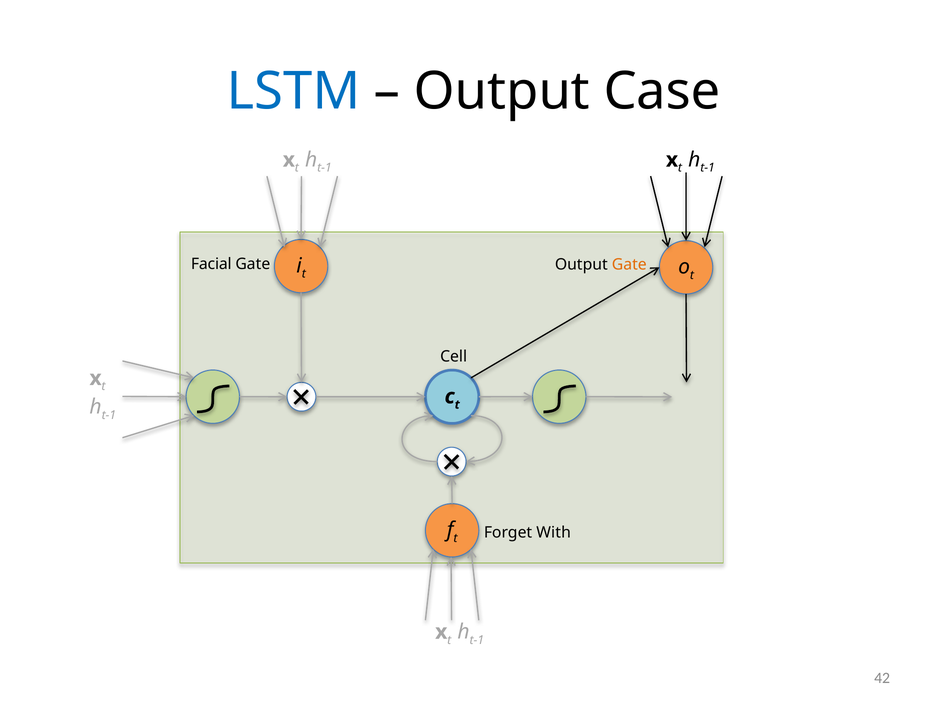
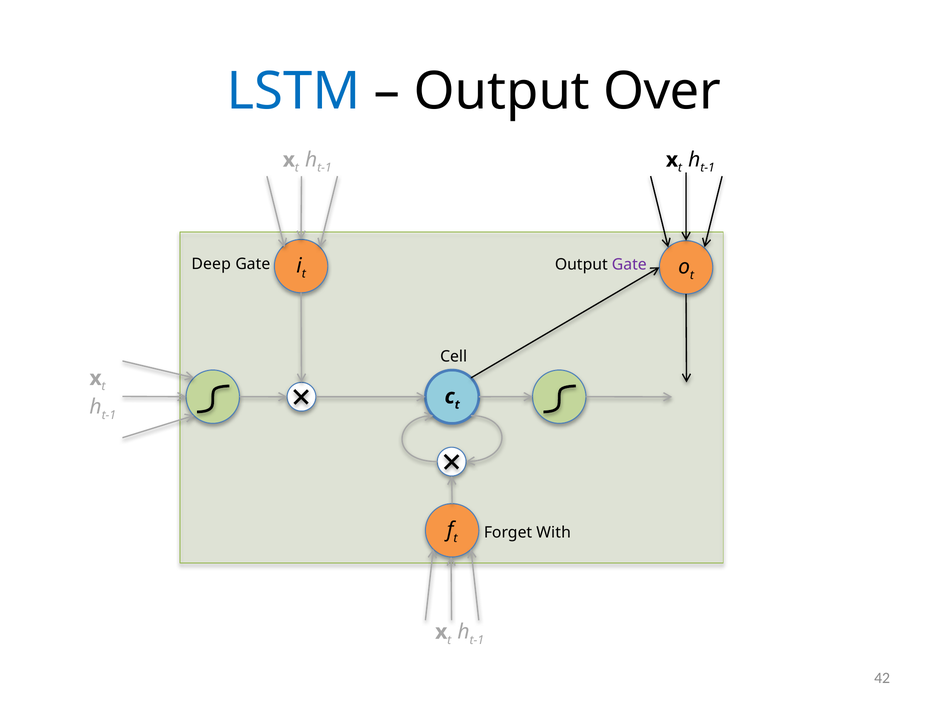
Case: Case -> Over (662, 91)
Facial: Facial -> Deep (211, 264)
Gate colour: orange -> purple (629, 264)
